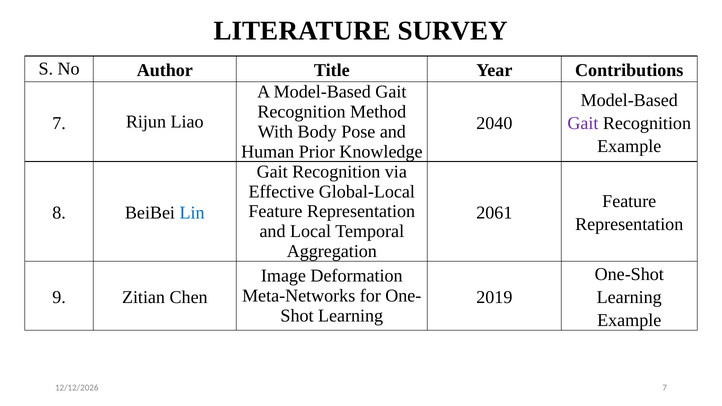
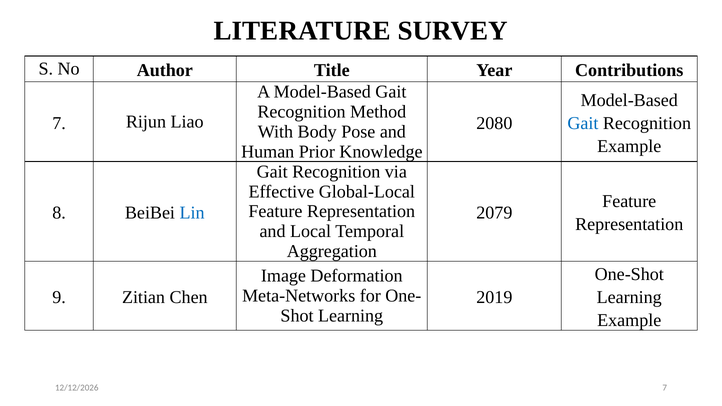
2040: 2040 -> 2080 (494, 123)
Gait colour: purple -> blue (583, 123)
2061: 2061 -> 2079 (494, 213)
